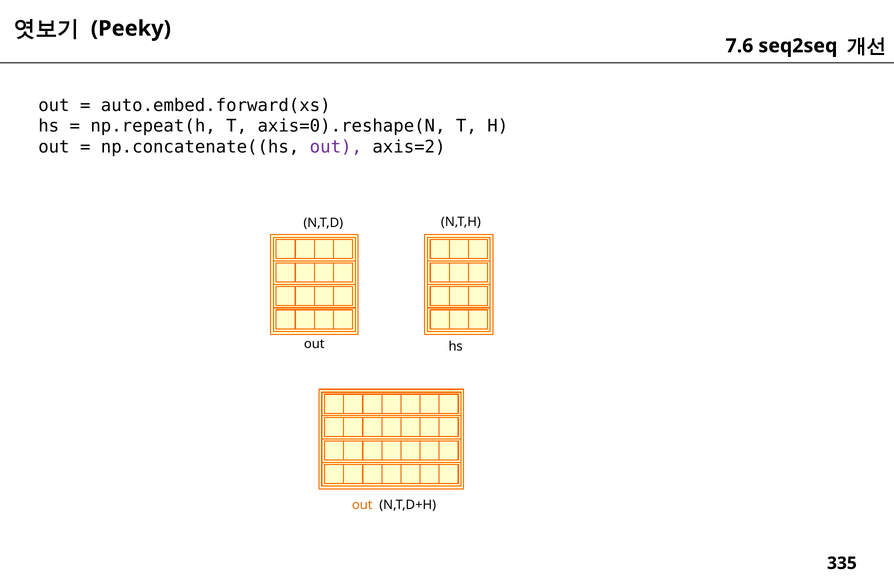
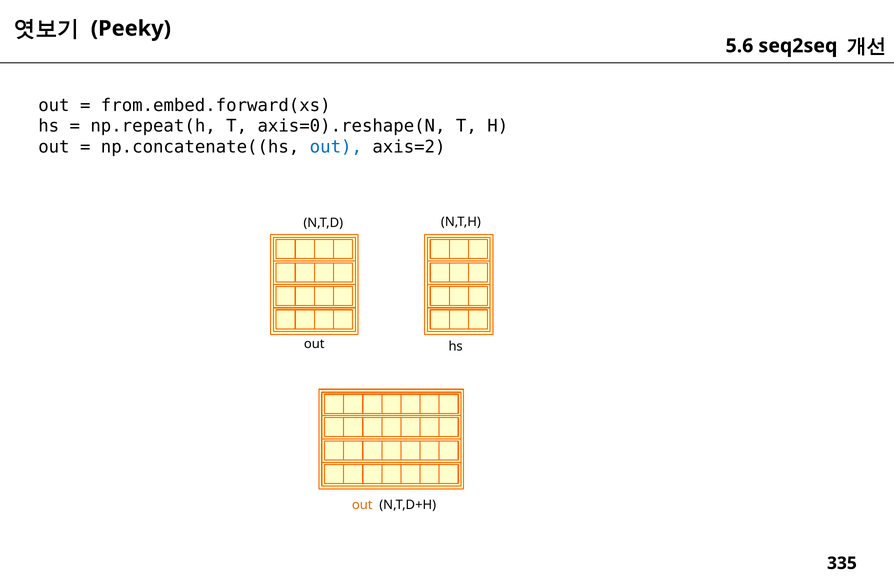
7.6: 7.6 -> 5.6 (739, 46)
auto.embed.forward(xs: auto.embed.forward(xs -> from.embed.forward(xs (216, 105)
out colour: purple -> blue (336, 147)
